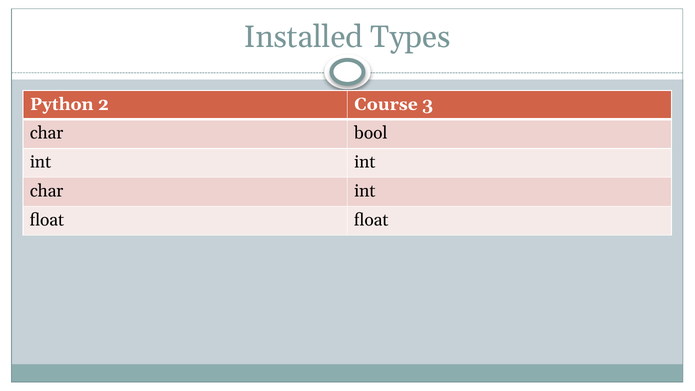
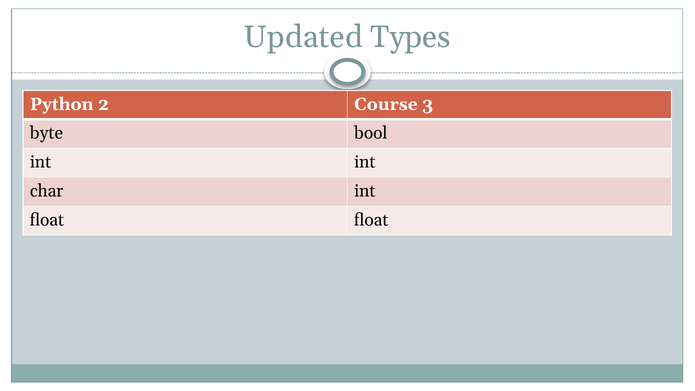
Installed: Installed -> Updated (303, 37)
char: char -> byte (46, 133)
